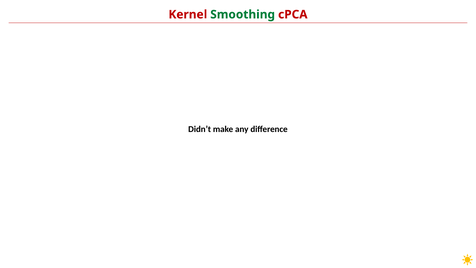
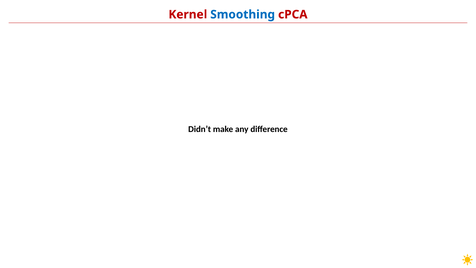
Smoothing colour: green -> blue (243, 14)
